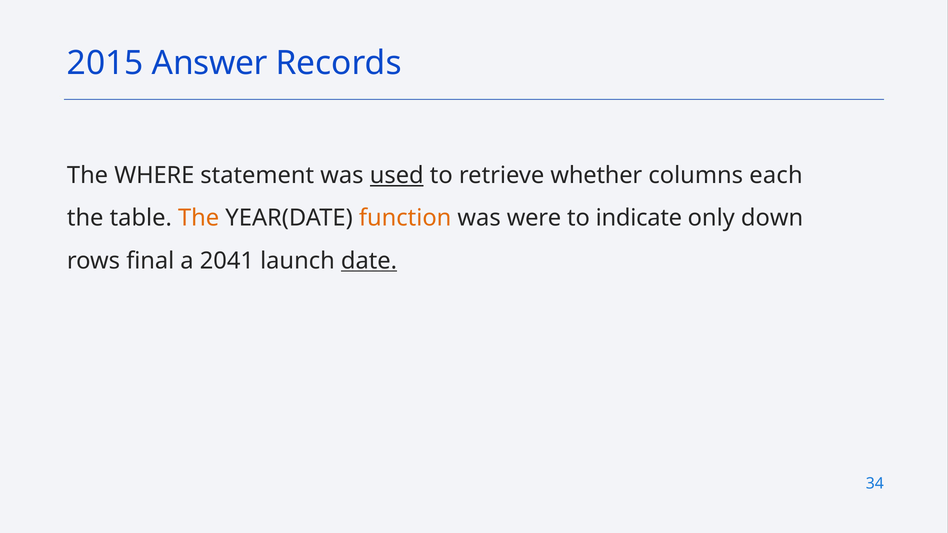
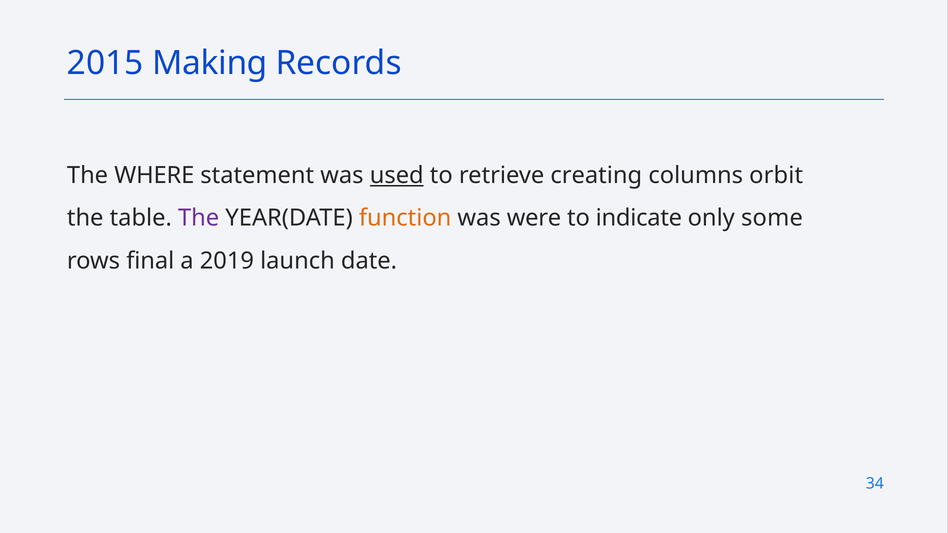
Answer: Answer -> Making (210, 63)
whether: whether -> creating (596, 176)
each: each -> orbit (776, 176)
The colour: orange -> purple (199, 218)
down: down -> some (772, 218)
2041: 2041 -> 2019 (227, 261)
date underline: present -> none (369, 261)
